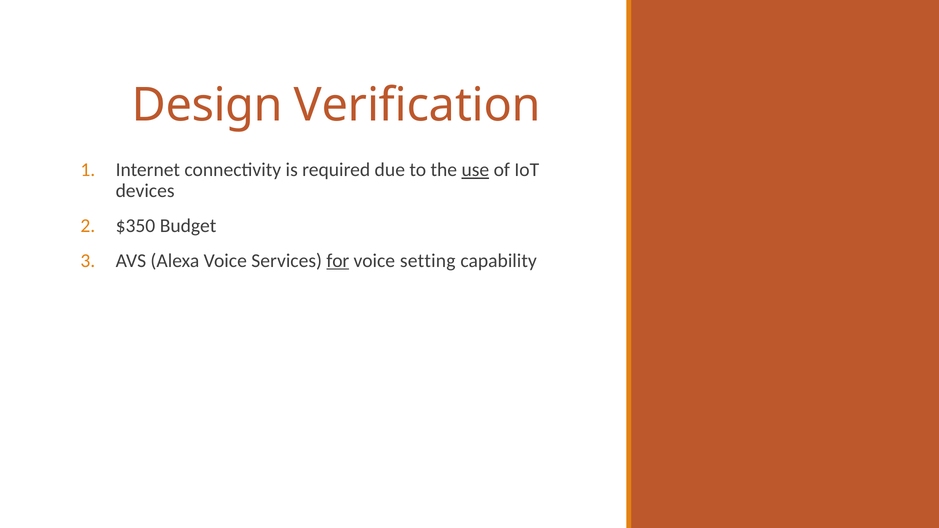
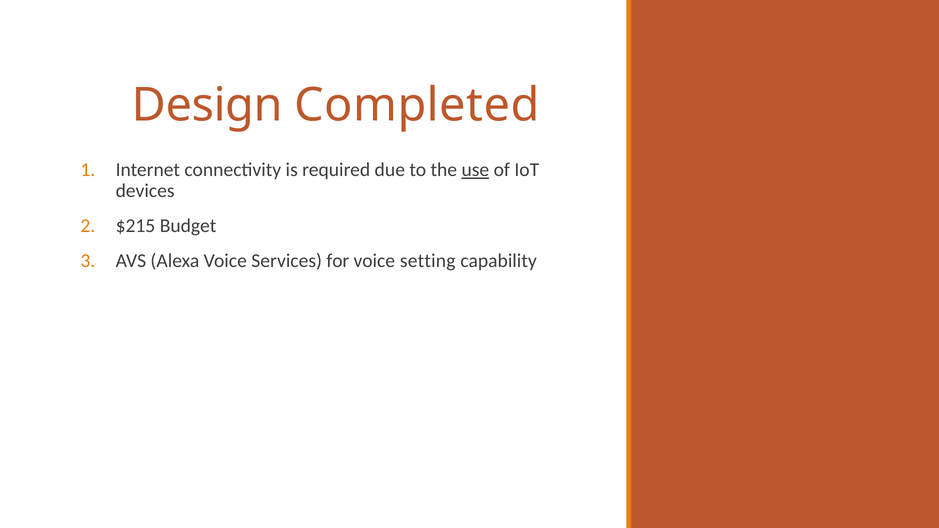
Verification: Verification -> Completed (417, 105)
$350: $350 -> $215 (135, 226)
for underline: present -> none (338, 261)
